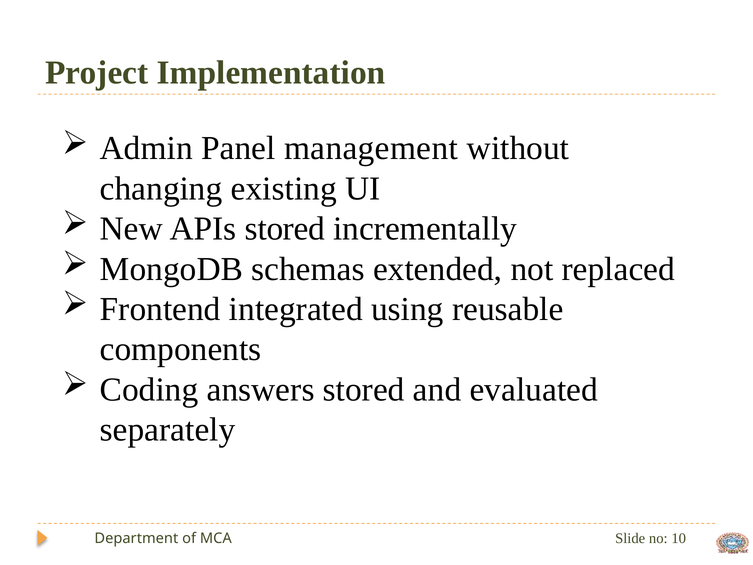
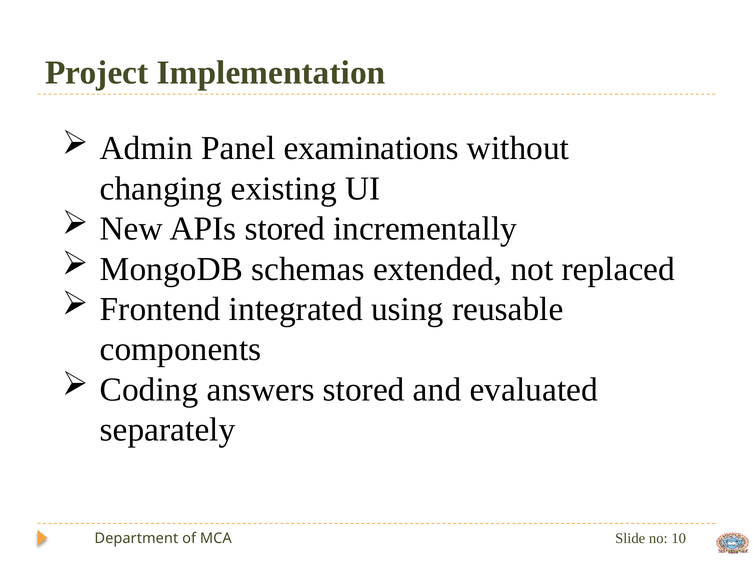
management: management -> examinations (371, 148)
